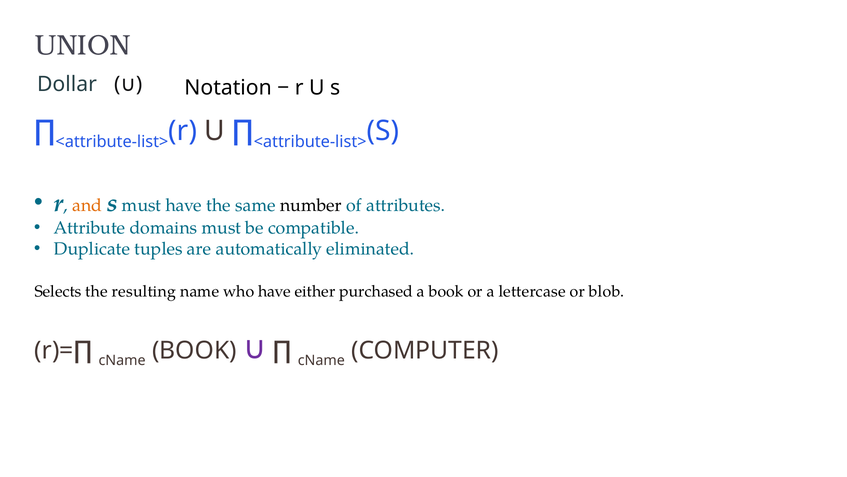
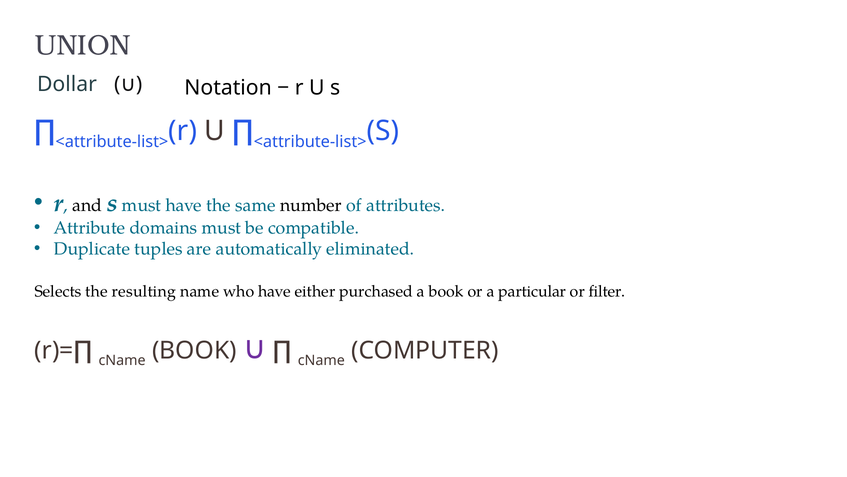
and colour: orange -> black (87, 205)
lettercase: lettercase -> particular (532, 291)
blob: blob -> filter (607, 291)
